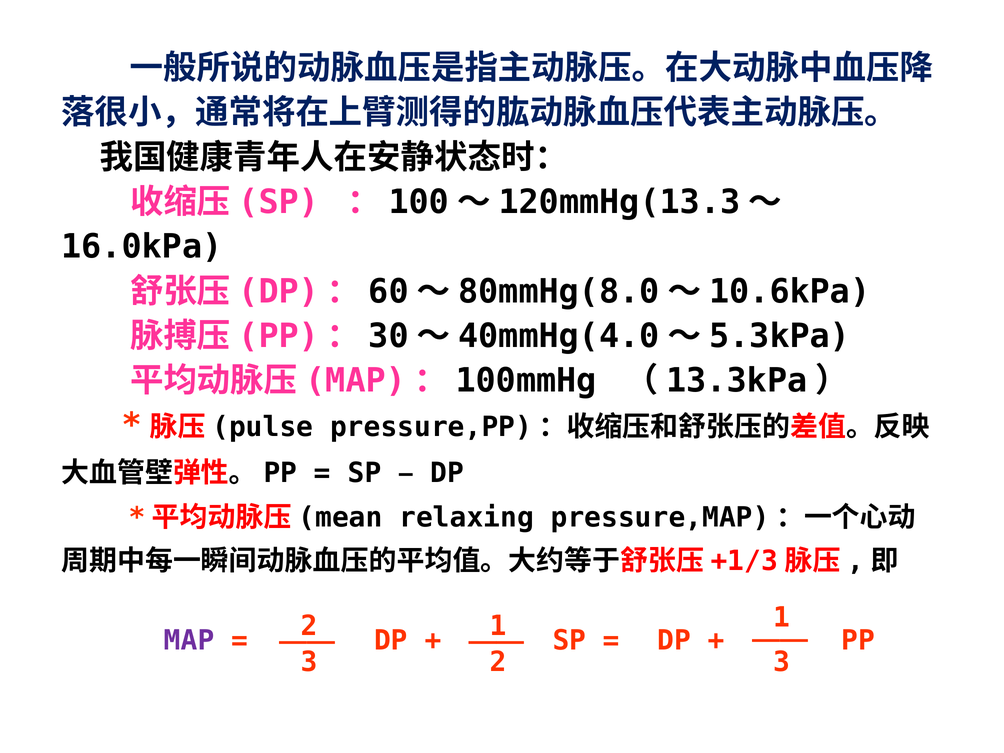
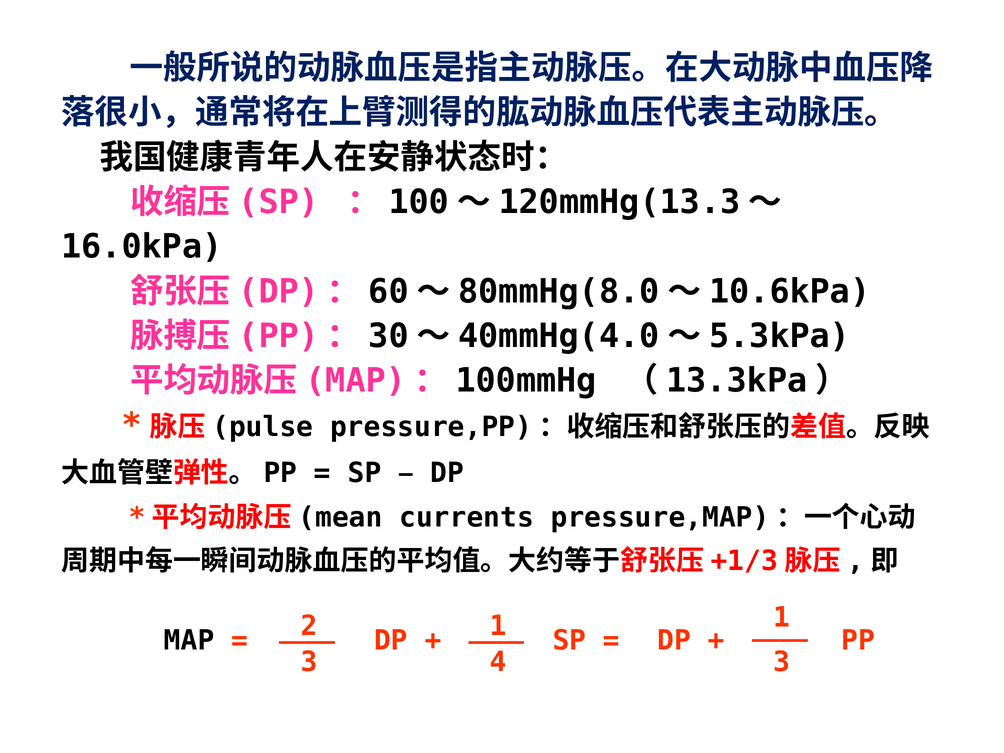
relaxing: relaxing -> currents (467, 518)
MAP colour: purple -> black (189, 640)
3 2: 2 -> 4 (498, 662)
